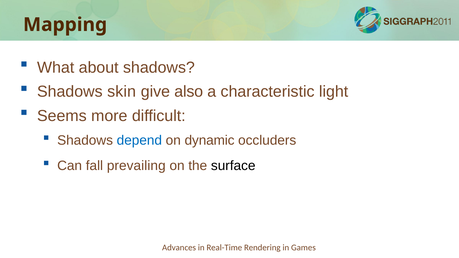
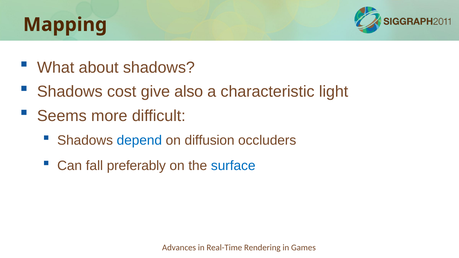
skin: skin -> cost (122, 92)
dynamic: dynamic -> diffusion (210, 141)
prevailing: prevailing -> preferably (136, 166)
surface colour: black -> blue (233, 166)
